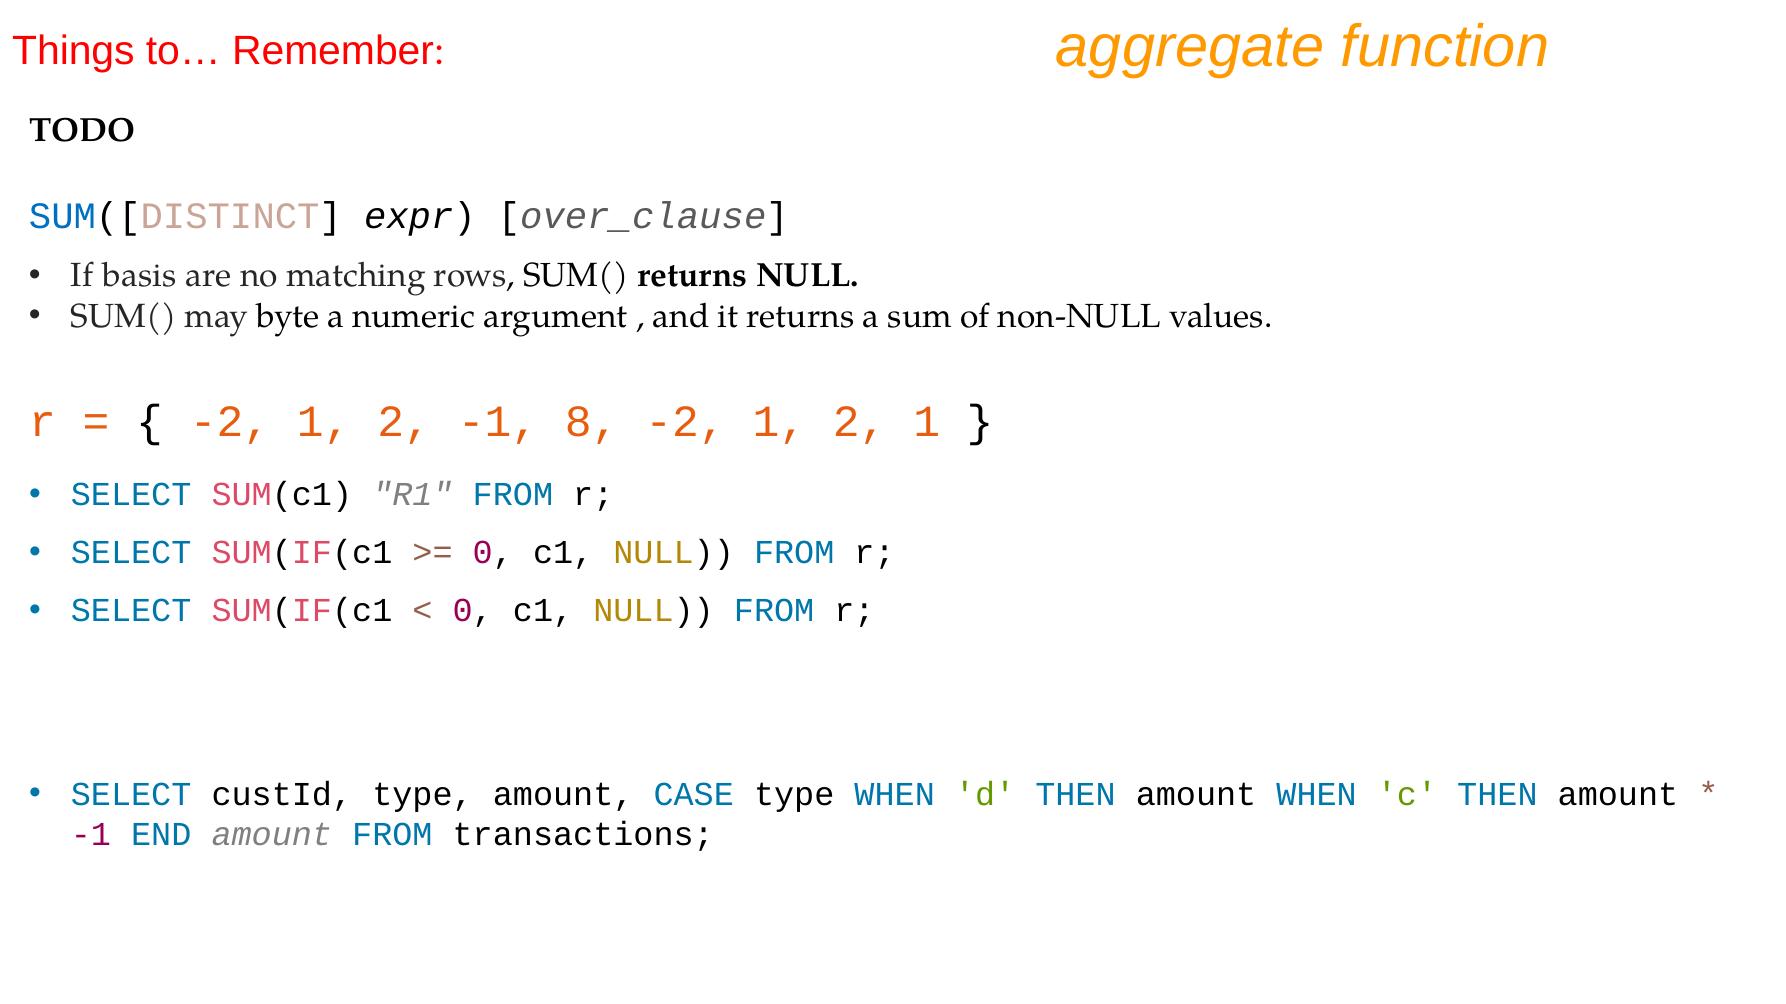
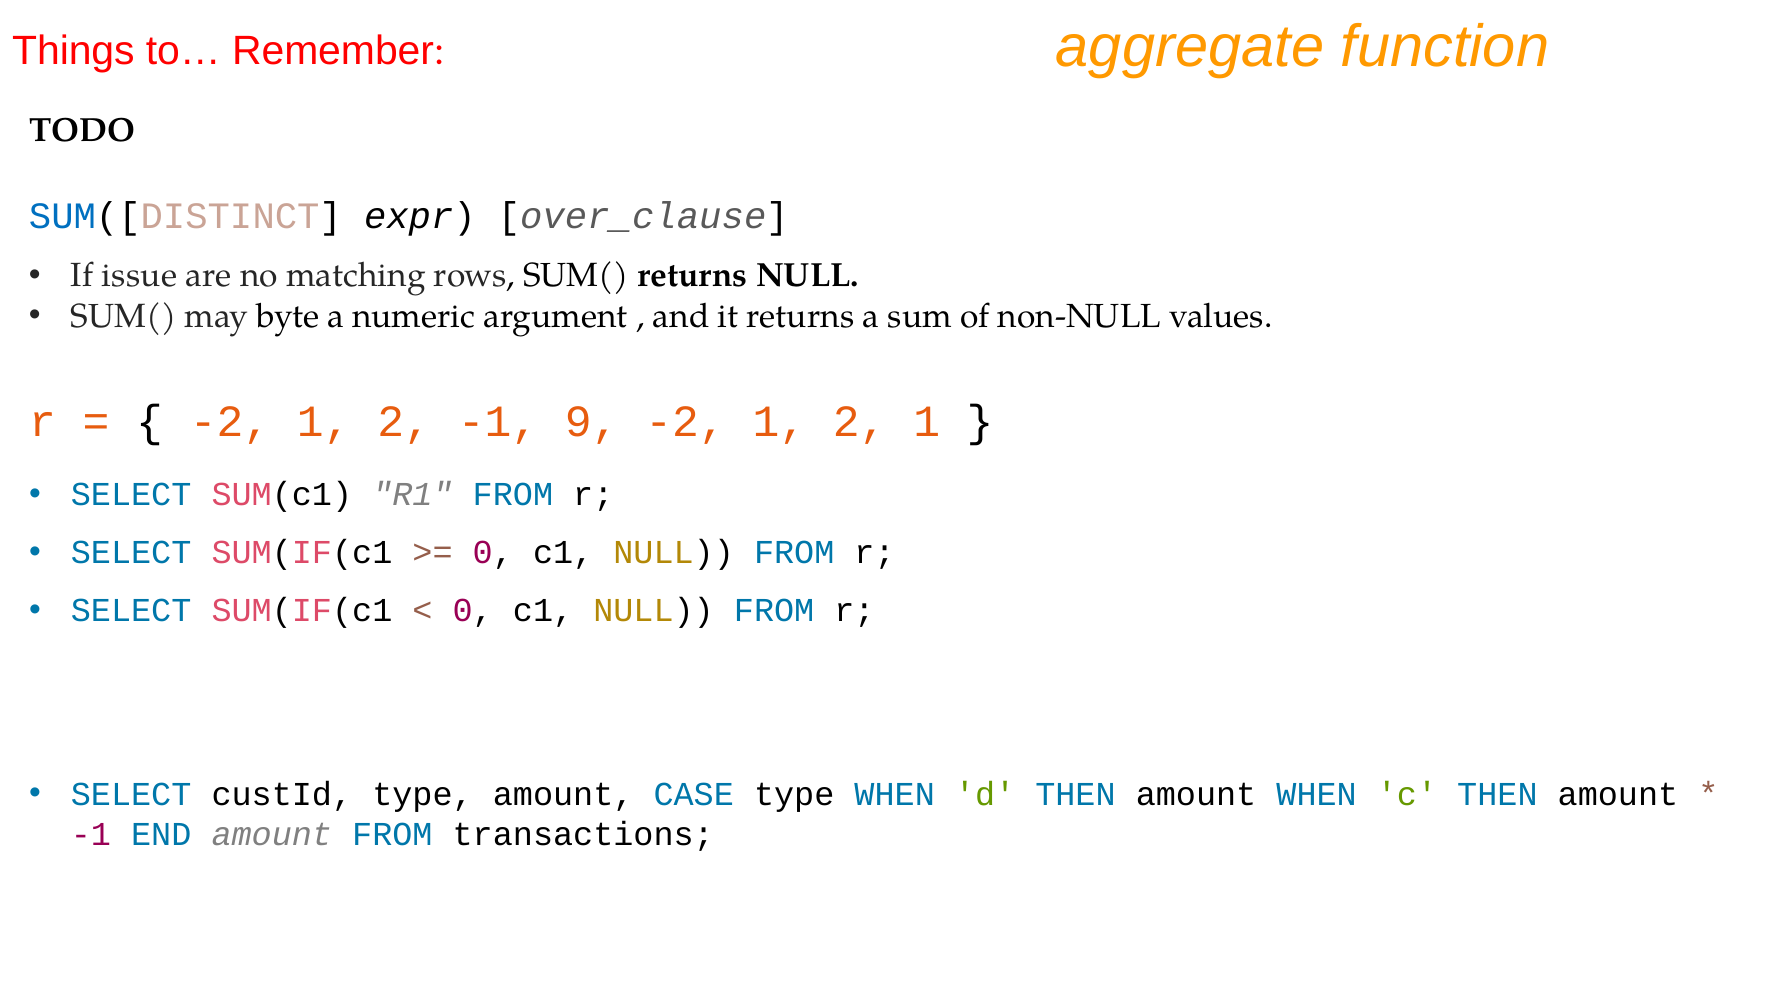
basis: basis -> issue (139, 276)
8: 8 -> 9 (592, 422)
